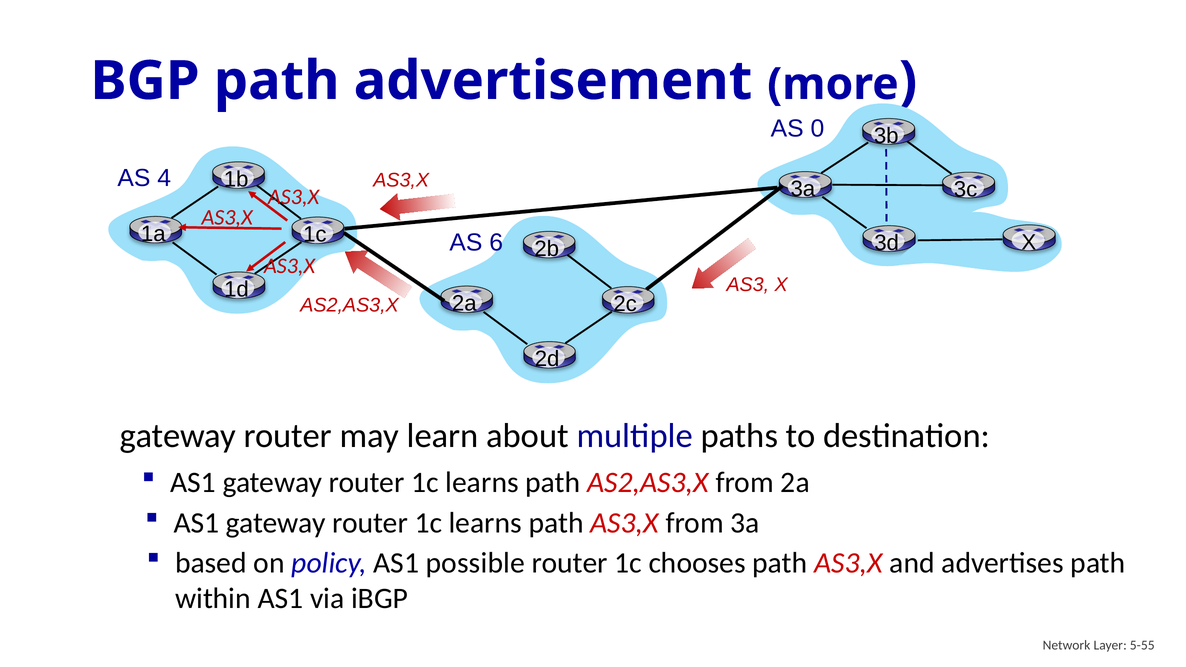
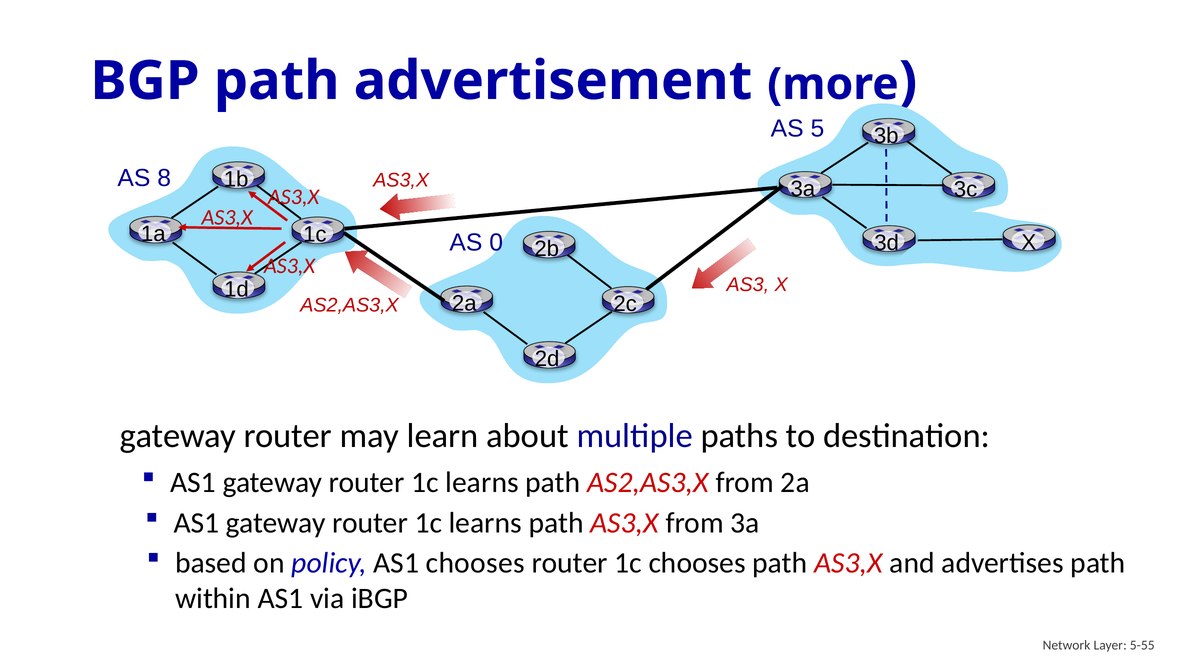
0: 0 -> 5 (817, 128)
4: 4 -> 8 (164, 178)
6: 6 -> 0 (496, 243)
AS1 possible: possible -> chooses (475, 563)
